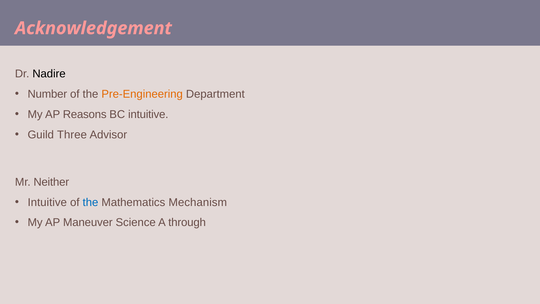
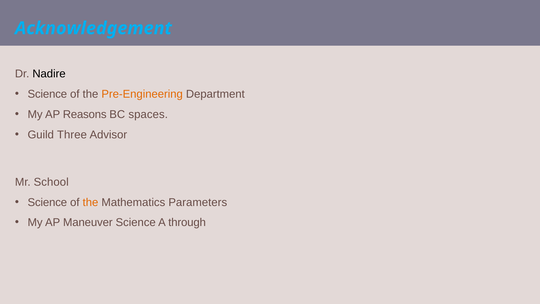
Acknowledgement colour: pink -> light blue (93, 28)
Number: Number -> Science (47, 94)
BC intuitive: intuitive -> spaces (148, 114)
Neither: Neither -> School (51, 182)
Intuitive: Intuitive -> Science (47, 202)
the colour: blue -> orange (90, 202)
Mechanism: Mechanism -> Parameters (198, 202)
